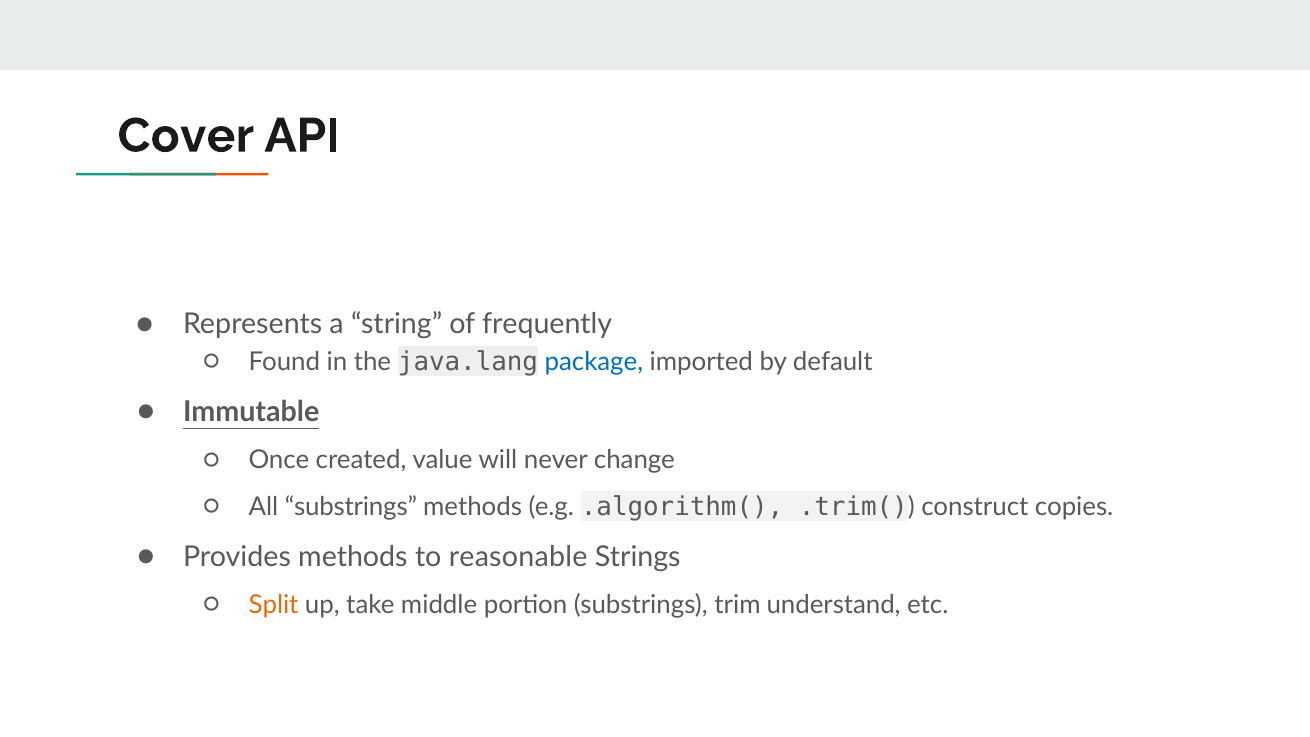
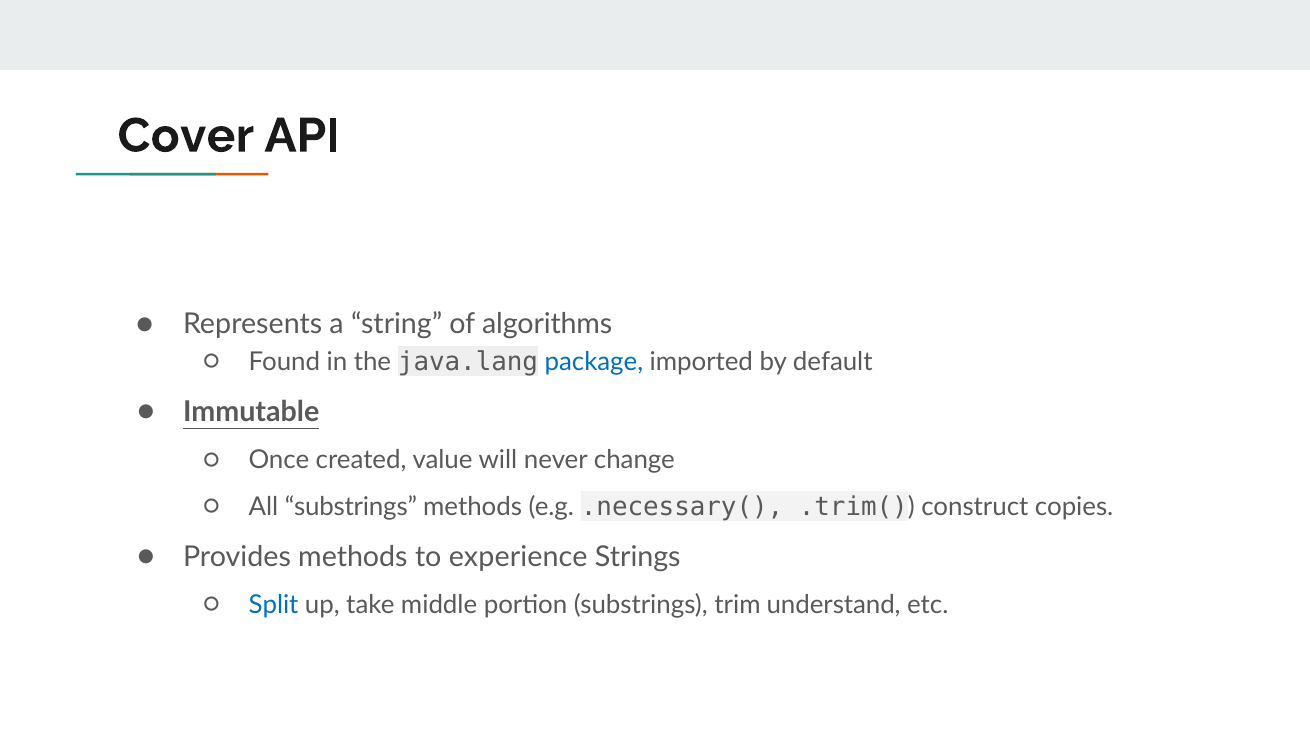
frequently: frequently -> algorithms (547, 324)
.algorithm(: .algorithm( -> .necessary( (682, 506)
reasonable: reasonable -> experience (518, 557)
Split colour: orange -> blue (274, 605)
